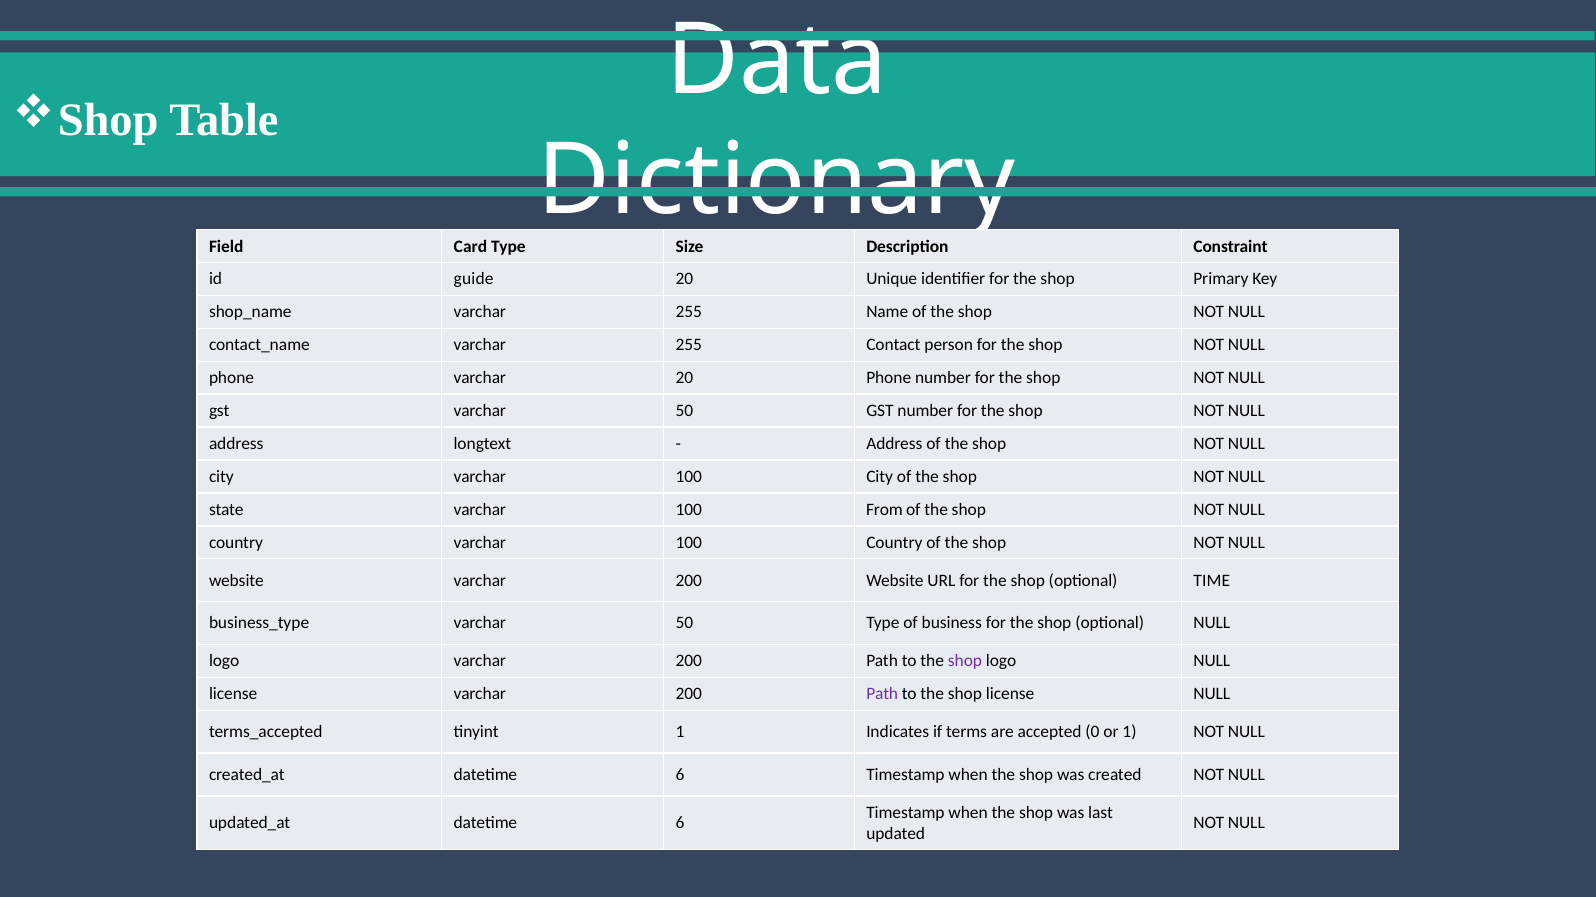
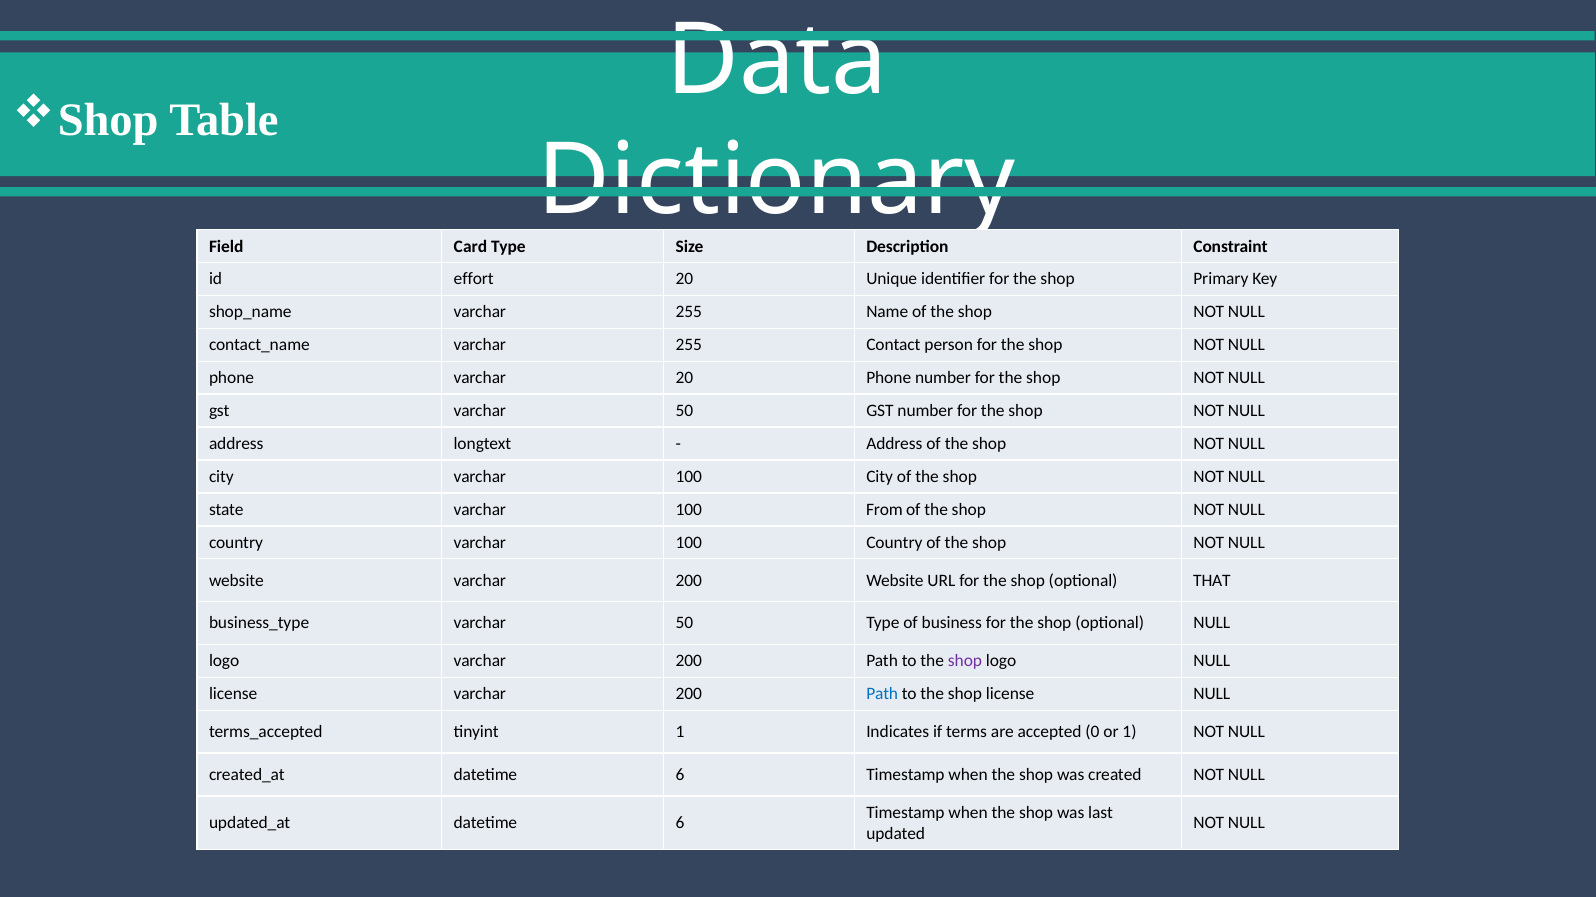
guide: guide -> effort (474, 279)
TIME: TIME -> THAT (1212, 581)
Path colour: purple -> blue (882, 695)
